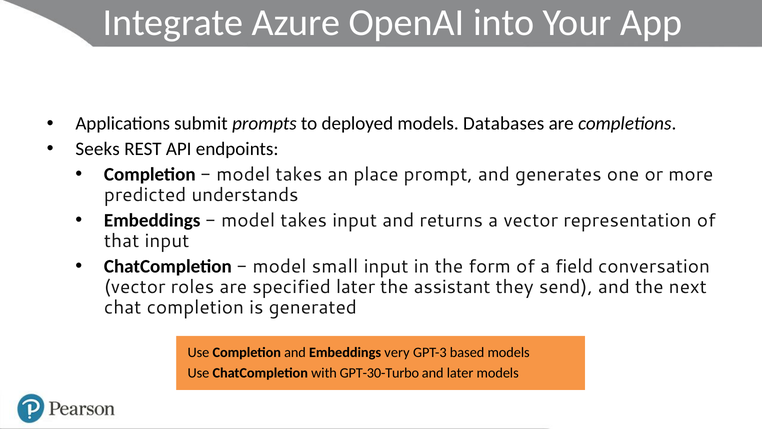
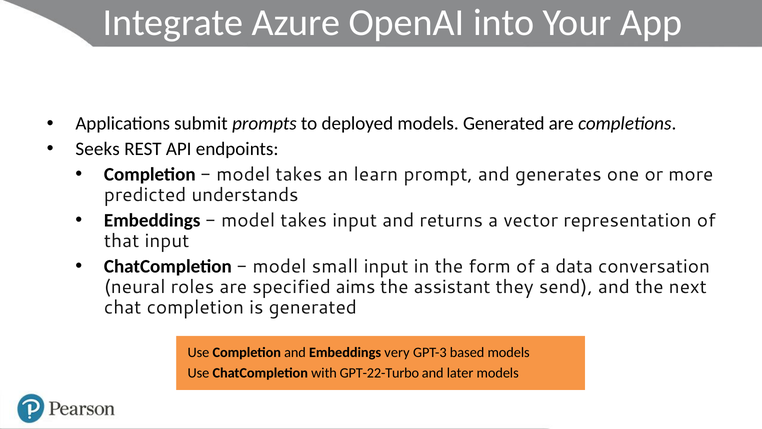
models Databases: Databases -> Generated (504, 123)
place: place -> learn (376, 174)
field: field -> data (574, 266)
vector: vector -> neural (135, 287)
specified later: later -> aims (356, 287)
GPT-30-Turbo: GPT-30-Turbo -> GPT-22-Turbo (379, 373)
